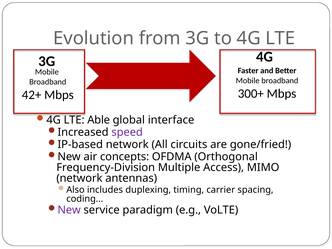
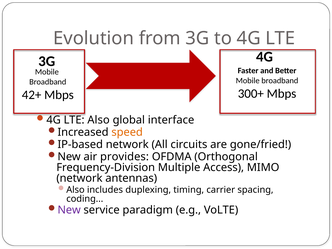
LTE Able: Able -> Also (99, 120)
speed colour: purple -> orange (127, 132)
concepts: concepts -> provides (124, 157)
